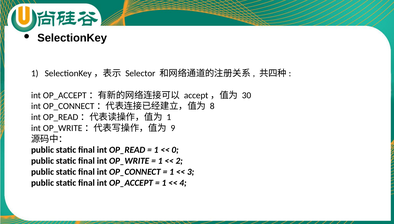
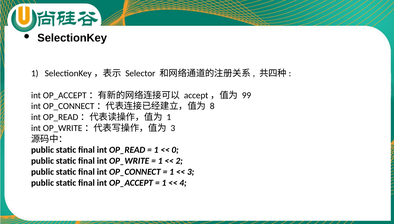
30: 30 -> 99 (247, 95)
9: 9 -> 3 (173, 128)
